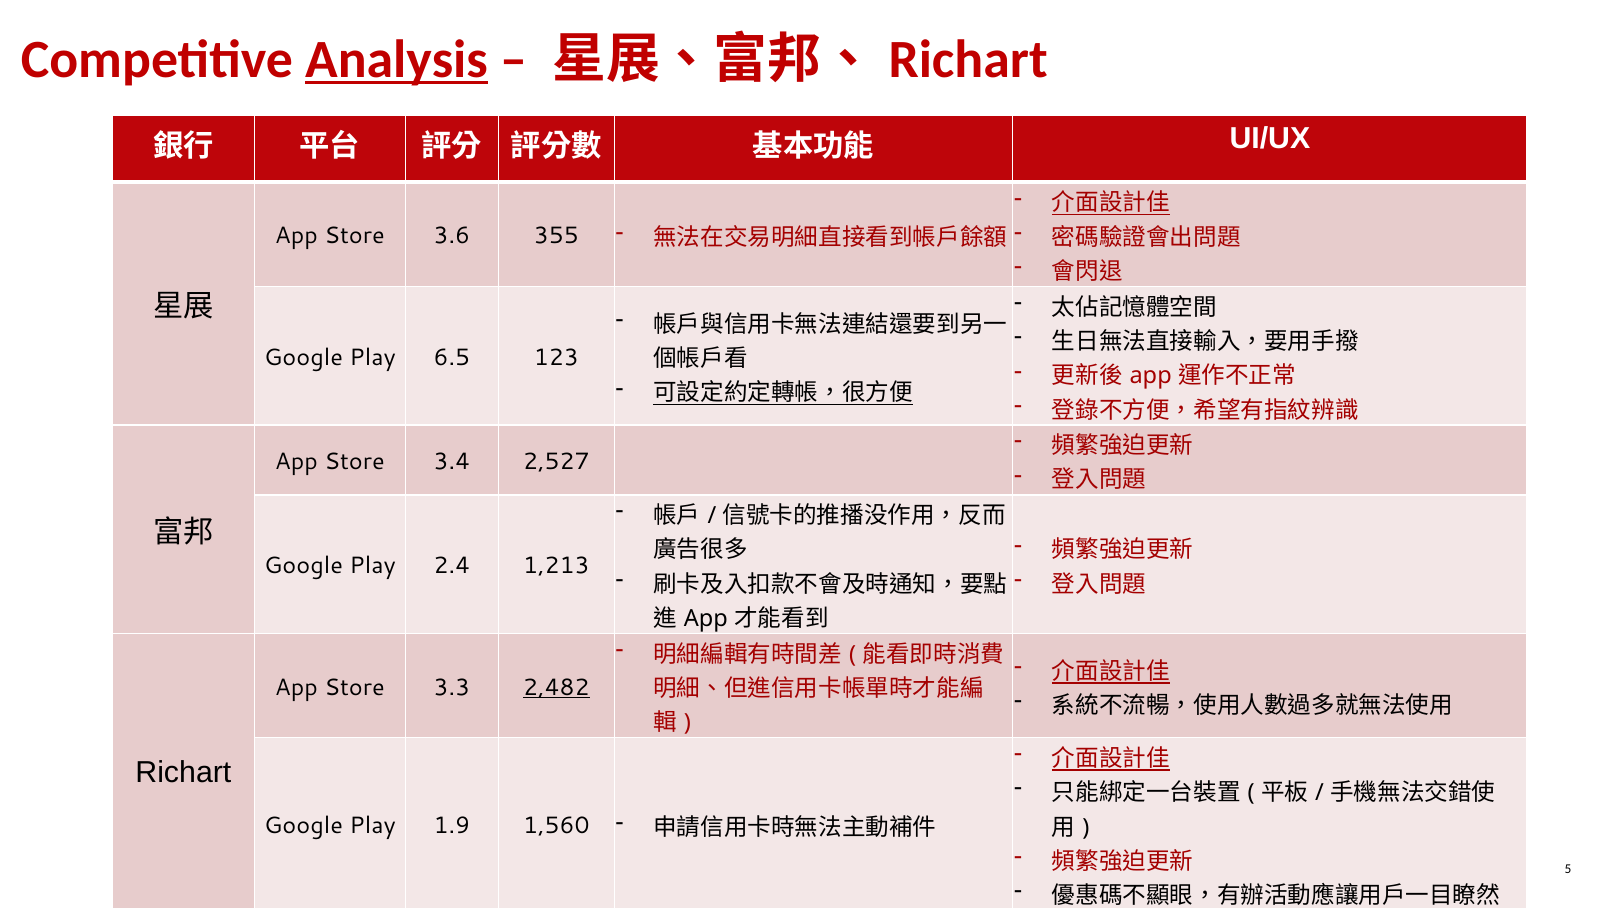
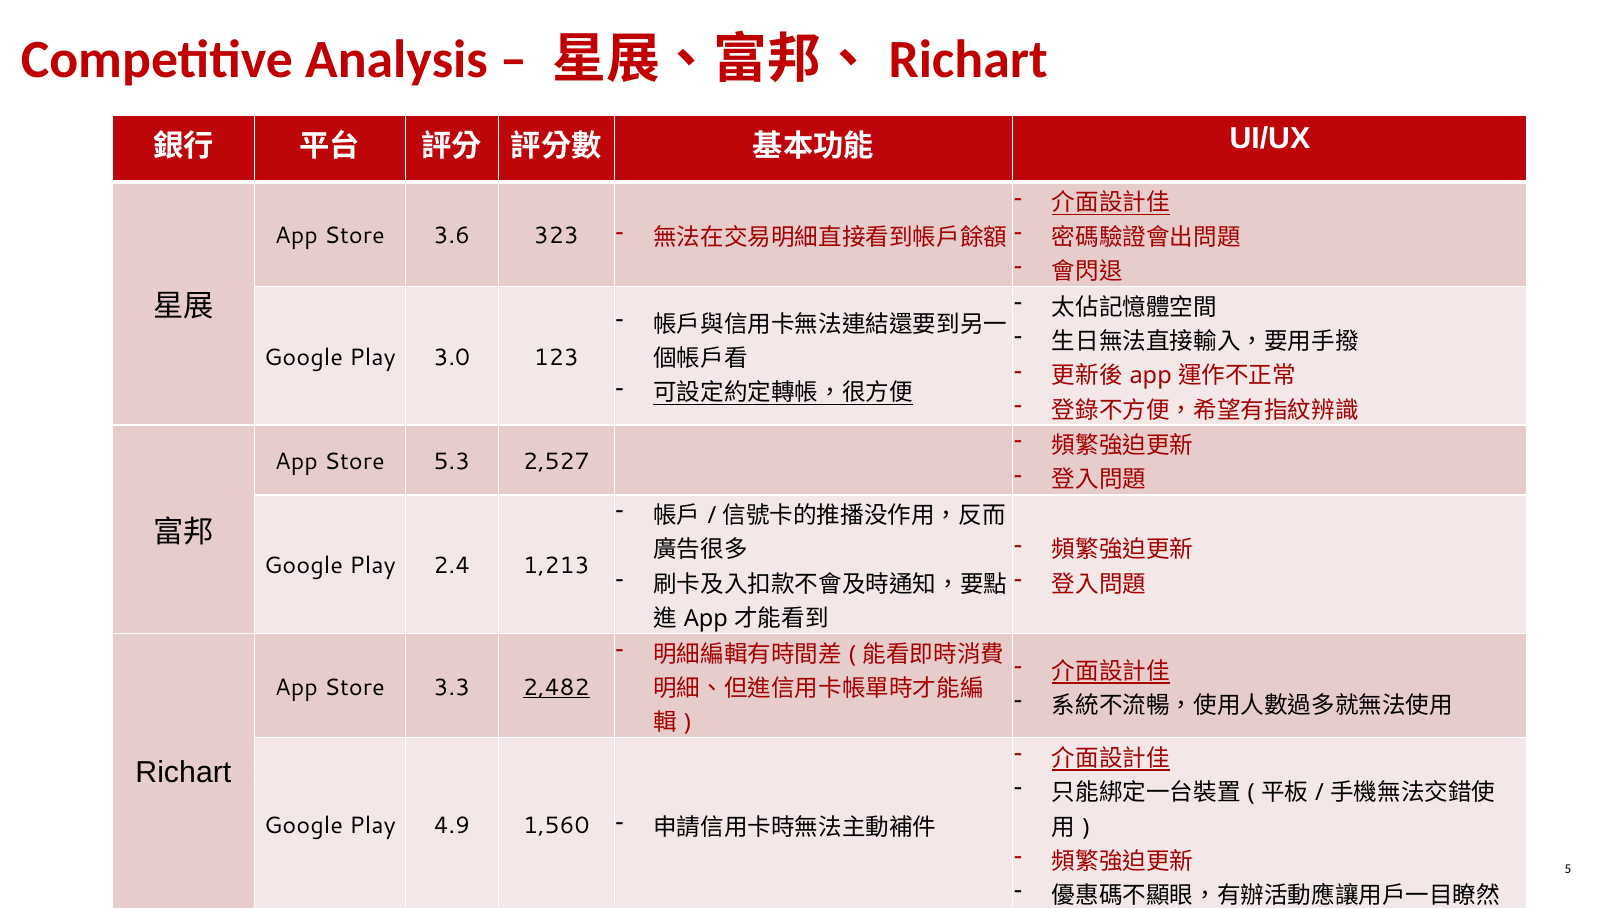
Analysis underline: present -> none (396, 60)
355: 355 -> 323 (556, 236)
6.5: 6.5 -> 3.0 (452, 358)
3.4: 3.4 -> 5.3 (452, 462)
1.9: 1.9 -> 4.9 (452, 826)
